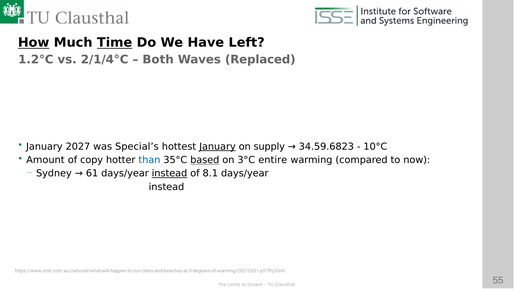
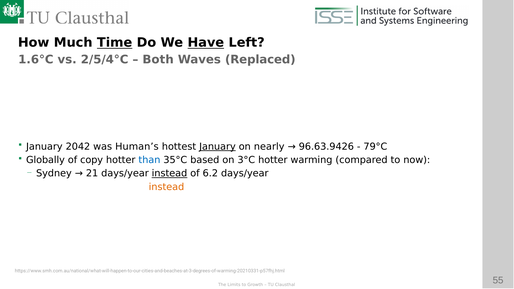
How underline: present -> none (34, 43)
Have underline: none -> present (206, 43)
1.2°C: 1.2°C -> 1.6°C (36, 60)
2/1/4°C: 2/1/4°C -> 2/5/4°C (105, 60)
2027: 2027 -> 2042 (78, 147)
Special’s: Special’s -> Human’s (137, 147)
supply: supply -> nearly (269, 147)
34.59.6823: 34.59.6823 -> 96.63.9426 (326, 147)
10°C: 10°C -> 79°C (375, 147)
Amount: Amount -> Globally (45, 160)
based underline: present -> none (205, 160)
3°C entire: entire -> hotter (273, 160)
61: 61 -> 21 (92, 174)
8.1: 8.1 -> 6.2 (210, 174)
instead colour: black -> orange (166, 187)
